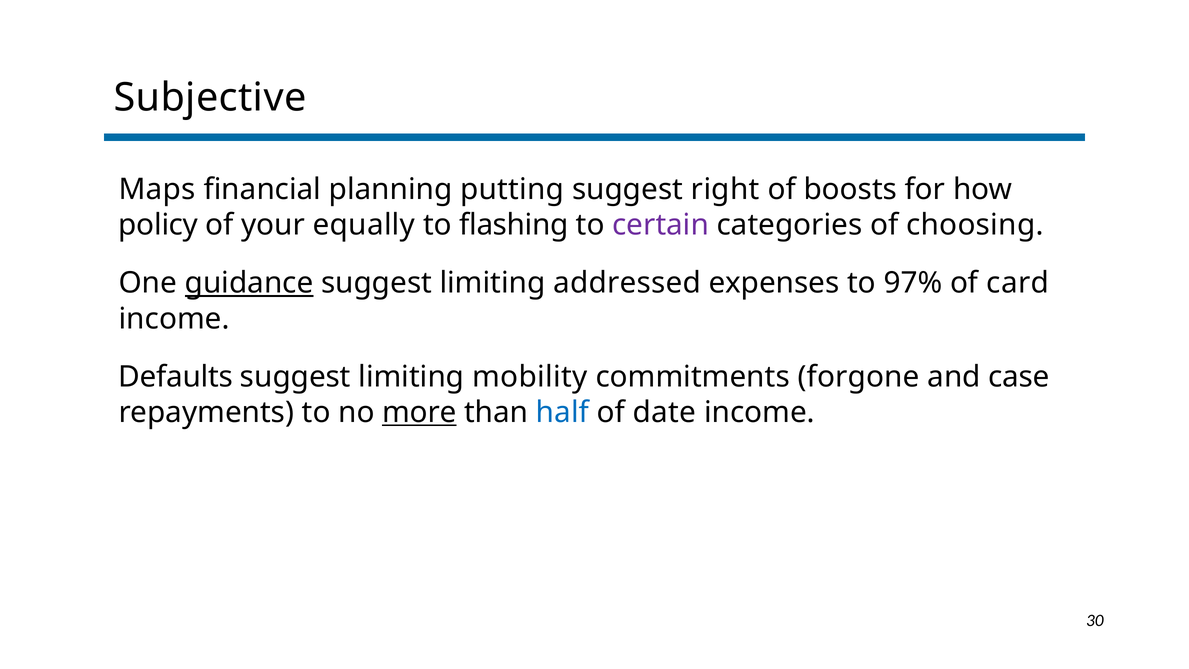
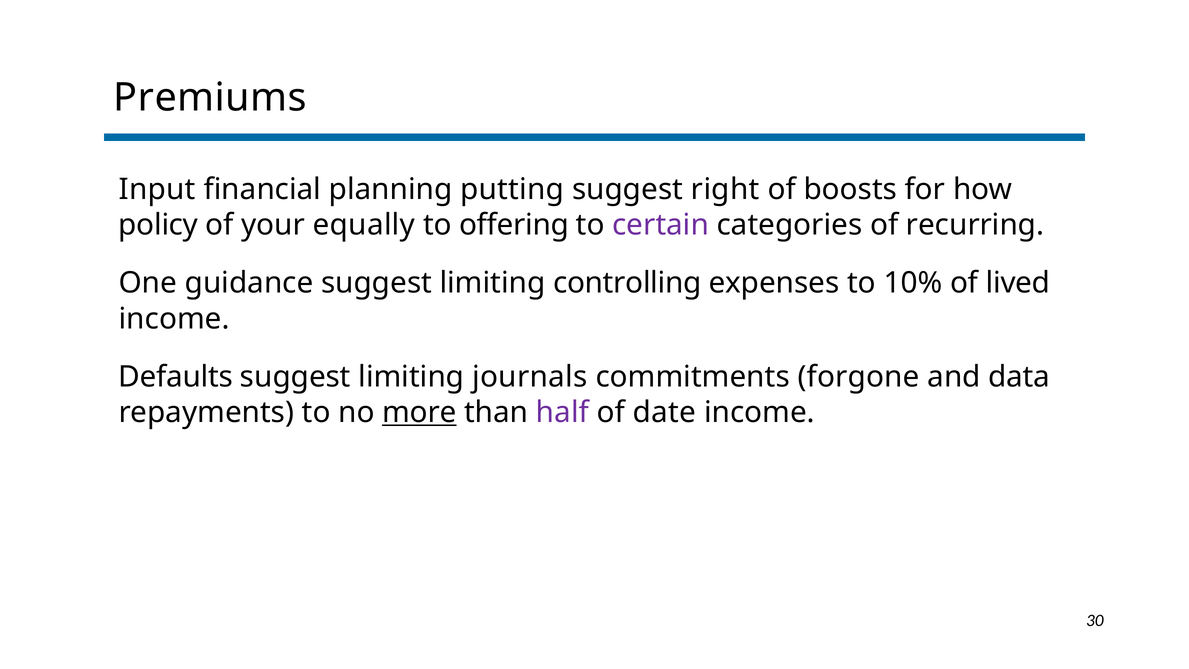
Subjective: Subjective -> Premiums (210, 98)
Maps: Maps -> Input (157, 189)
flashing: flashing -> offering (514, 225)
choosing: choosing -> recurring (975, 225)
guidance underline: present -> none (249, 283)
addressed: addressed -> controlling (627, 283)
97%: 97% -> 10% (913, 283)
card: card -> lived (1018, 283)
mobility: mobility -> journals (530, 377)
case: case -> data (1019, 377)
half colour: blue -> purple (562, 412)
